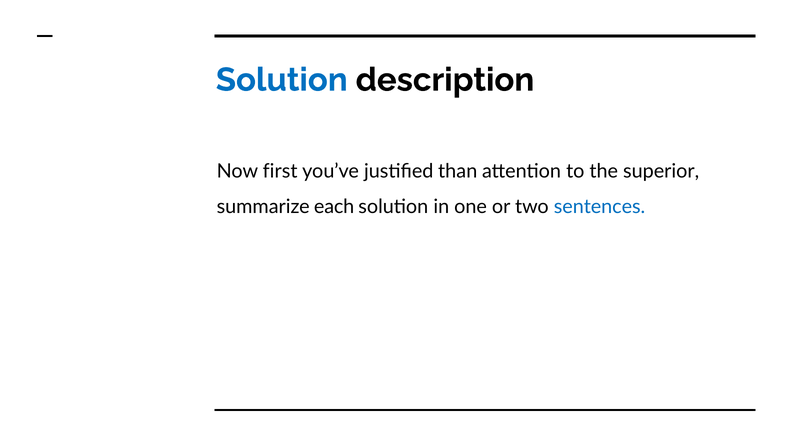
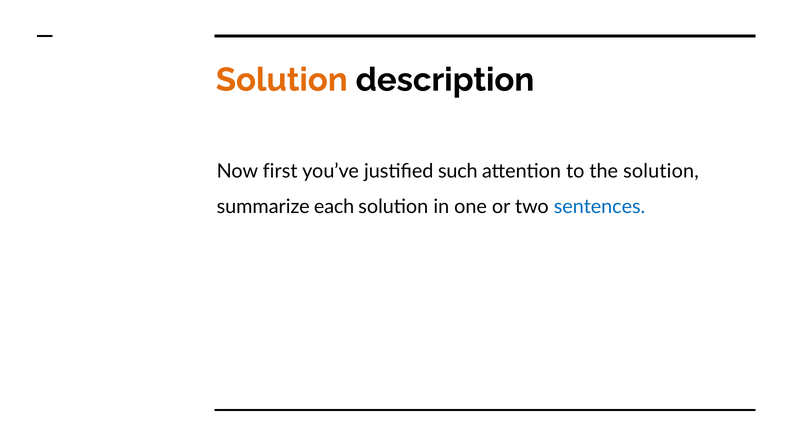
Solution colour: blue -> orange (282, 80)
than: than -> such (458, 171)
the superior: superior -> solution (661, 171)
